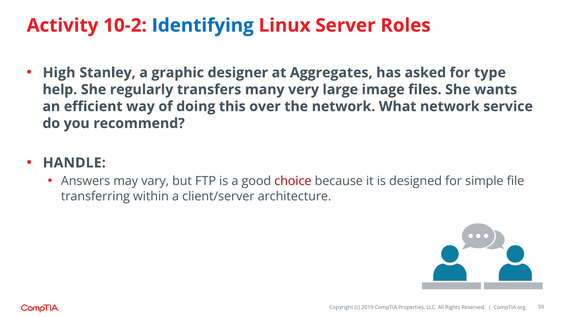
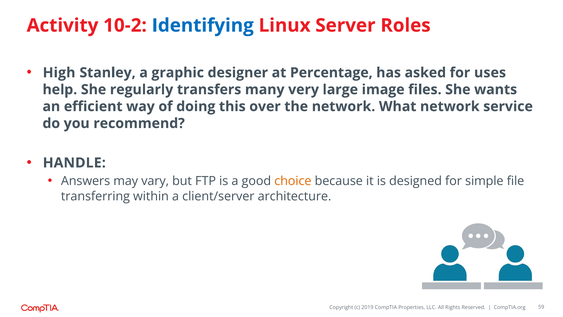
Aggregates: Aggregates -> Percentage (331, 73)
type: type -> uses (490, 73)
choice colour: red -> orange (293, 181)
